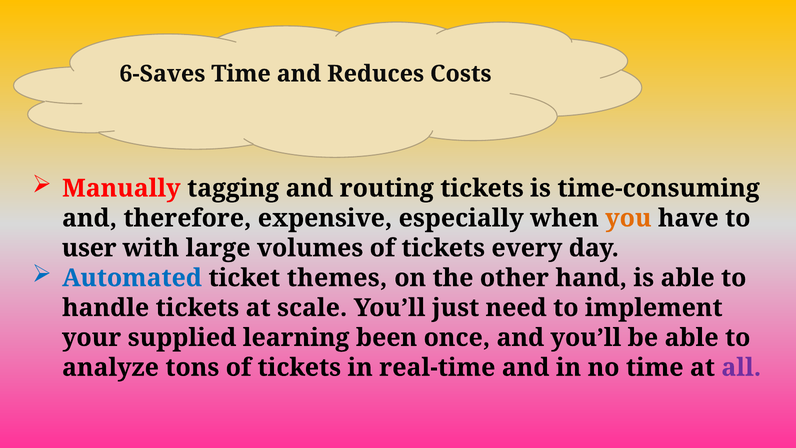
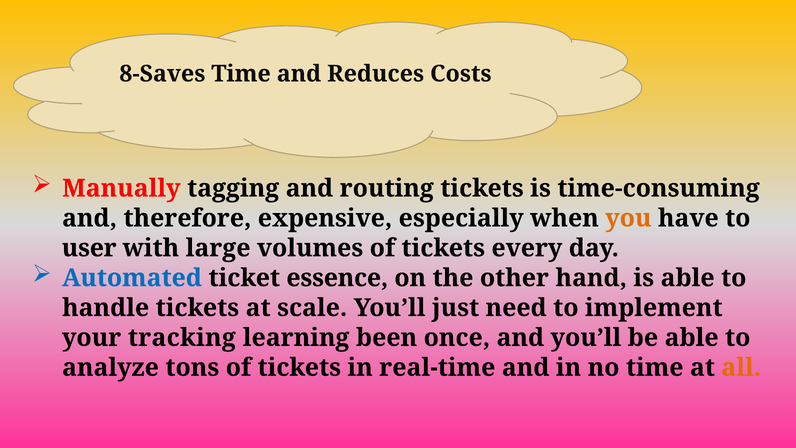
6-Saves: 6-Saves -> 8-Saves (162, 74)
themes: themes -> essence (337, 278)
supplied: supplied -> tracking (182, 338)
all colour: purple -> orange (741, 367)
